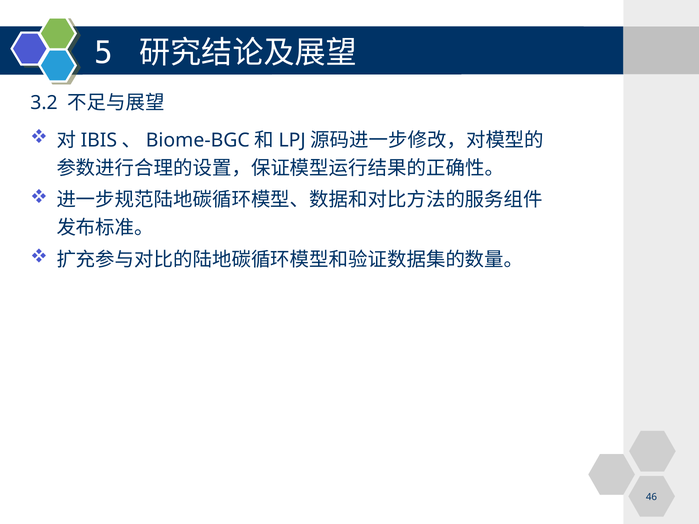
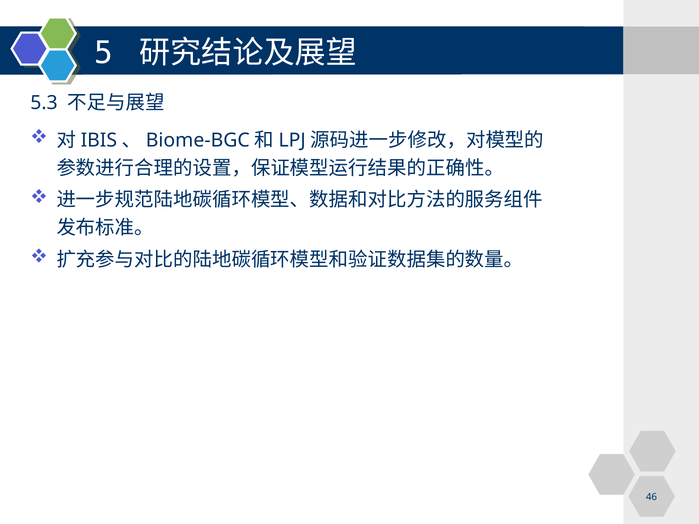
3.2: 3.2 -> 5.3 (44, 103)
